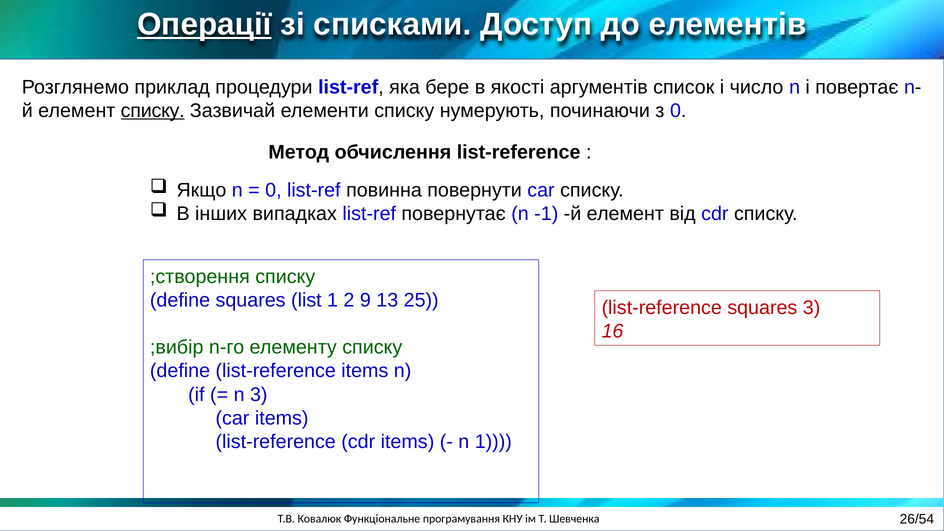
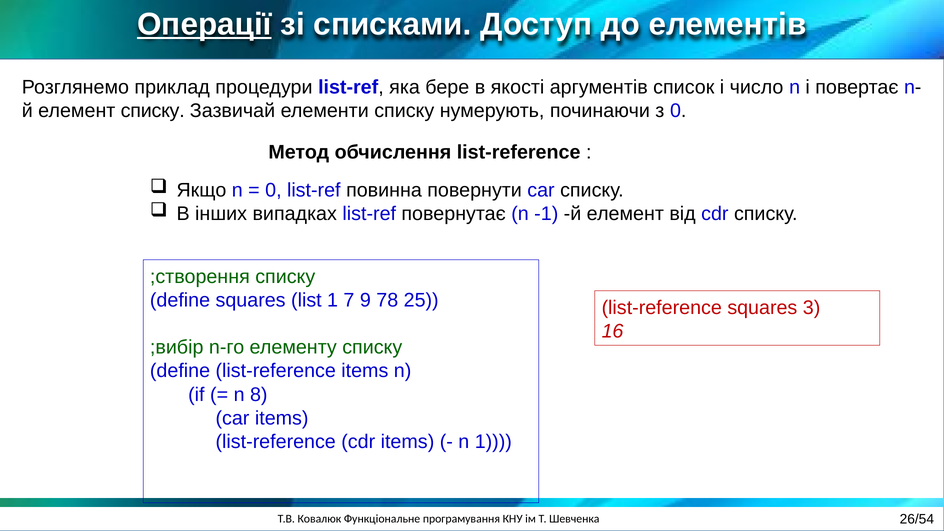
списку underline: present -> none (153, 111)
2: 2 -> 7 (349, 300)
13: 13 -> 78 (387, 300)
n 3: 3 -> 8 (259, 395)
